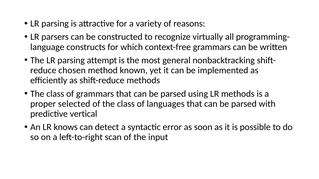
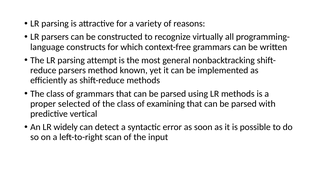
chosen: chosen -> parsers (72, 70)
languages: languages -> examining (166, 104)
knows: knows -> widely (66, 127)
